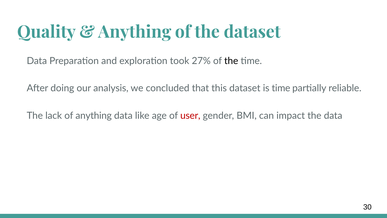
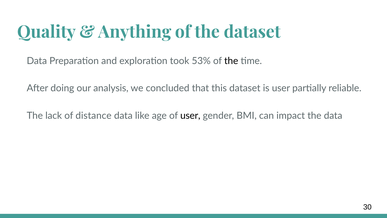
27%: 27% -> 53% (201, 61)
is time: time -> user (281, 88)
of anything: anything -> distance (94, 115)
user colour: red -> black (190, 115)
